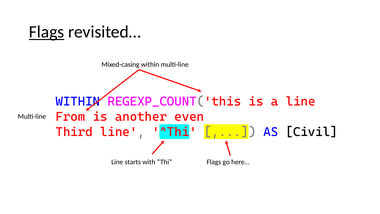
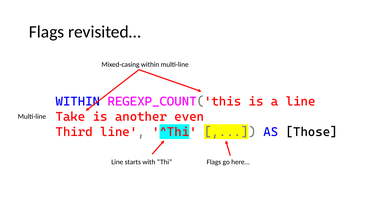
Flags underline: present -> none (47, 32)
From: From -> Take (70, 116)
Civil: Civil -> Those (312, 132)
